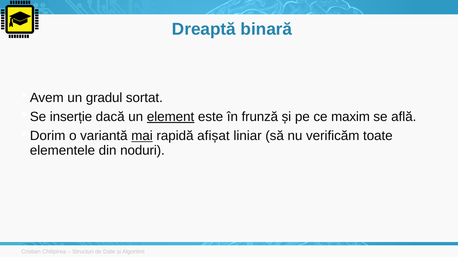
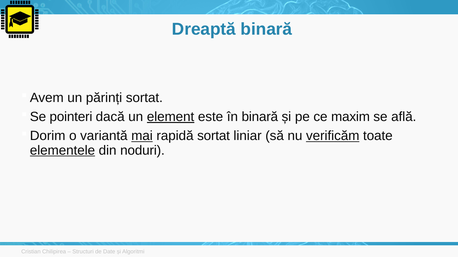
gradul: gradul -> părinți (104, 98)
inserție: inserție -> pointeri (71, 117)
în frunză: frunză -> binară (260, 117)
rapidă afișat: afișat -> sortat (214, 136)
verificăm underline: none -> present (333, 136)
elementele underline: none -> present (62, 151)
